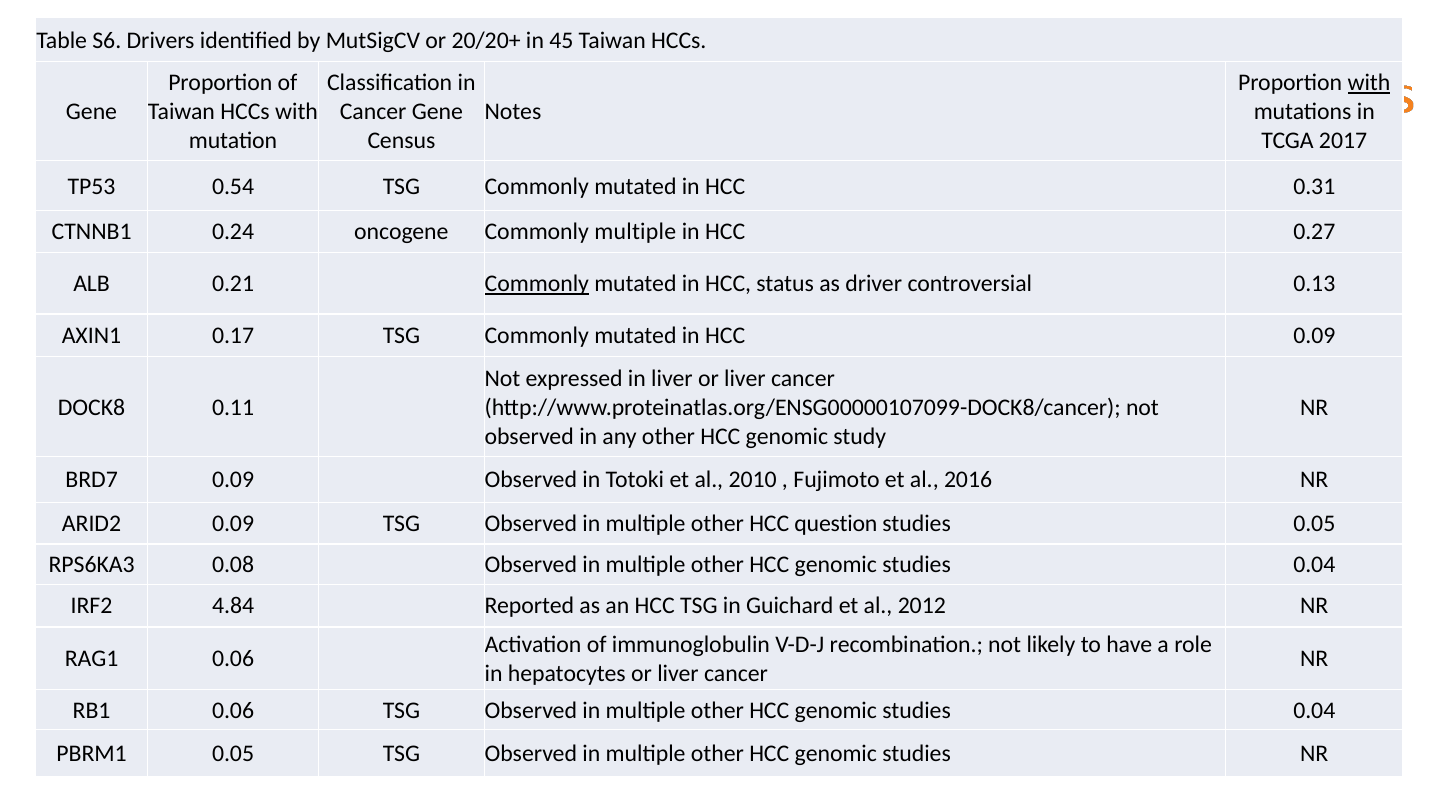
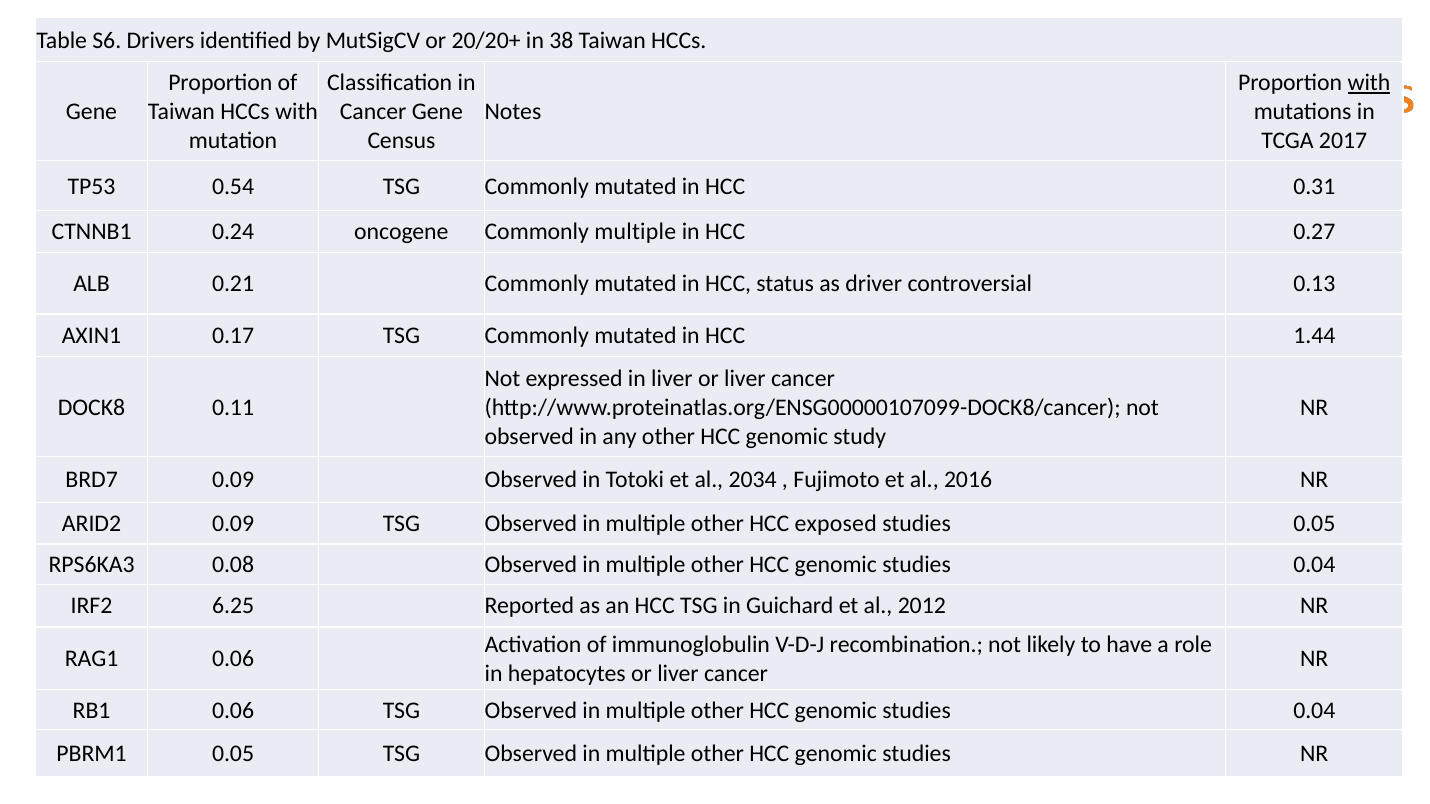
45: 45 -> 38 (561, 40)
Commonly underline: present -> none (537, 284)
HCC 0.09: 0.09 -> 1.44 (1314, 336)
2010: 2010 -> 2034 (753, 480)
question: question -> exposed (836, 524)
4.84: 4.84 -> 6.25 (233, 606)
